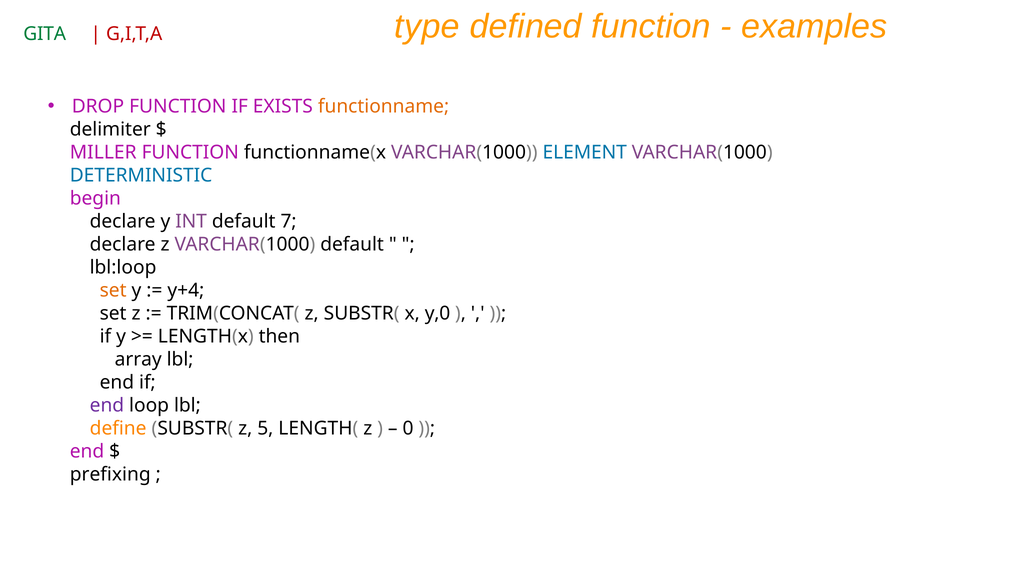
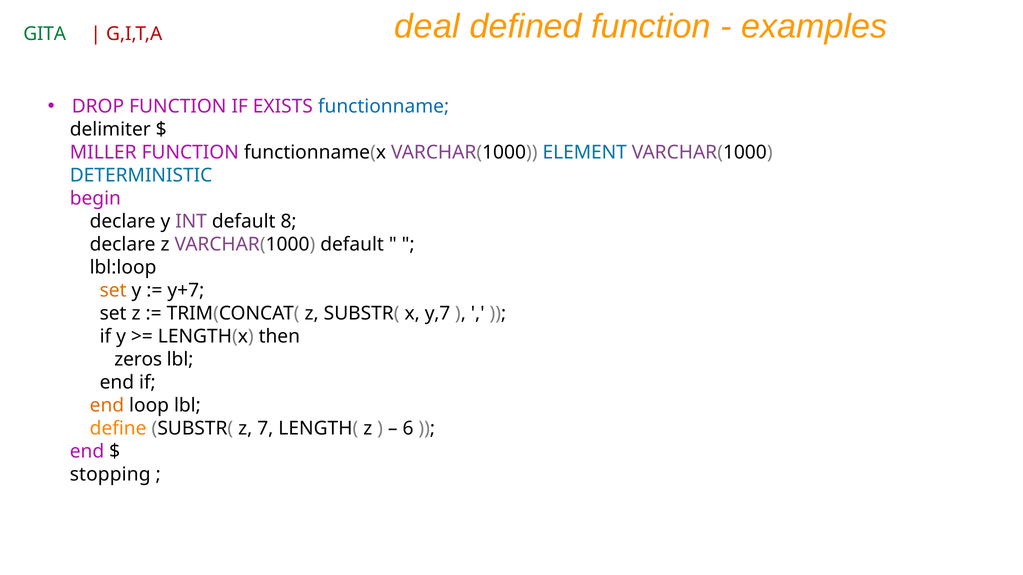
type: type -> deal (427, 27)
functionname colour: orange -> blue (384, 106)
7: 7 -> 8 (289, 221)
y+4: y+4 -> y+7 (186, 290)
y,0: y,0 -> y,7 (438, 313)
array: array -> zeros (138, 359)
end colour: purple -> orange (107, 406)
5: 5 -> 7 (265, 429)
0: 0 -> 6 (408, 429)
prefixing: prefixing -> stopping (110, 475)
